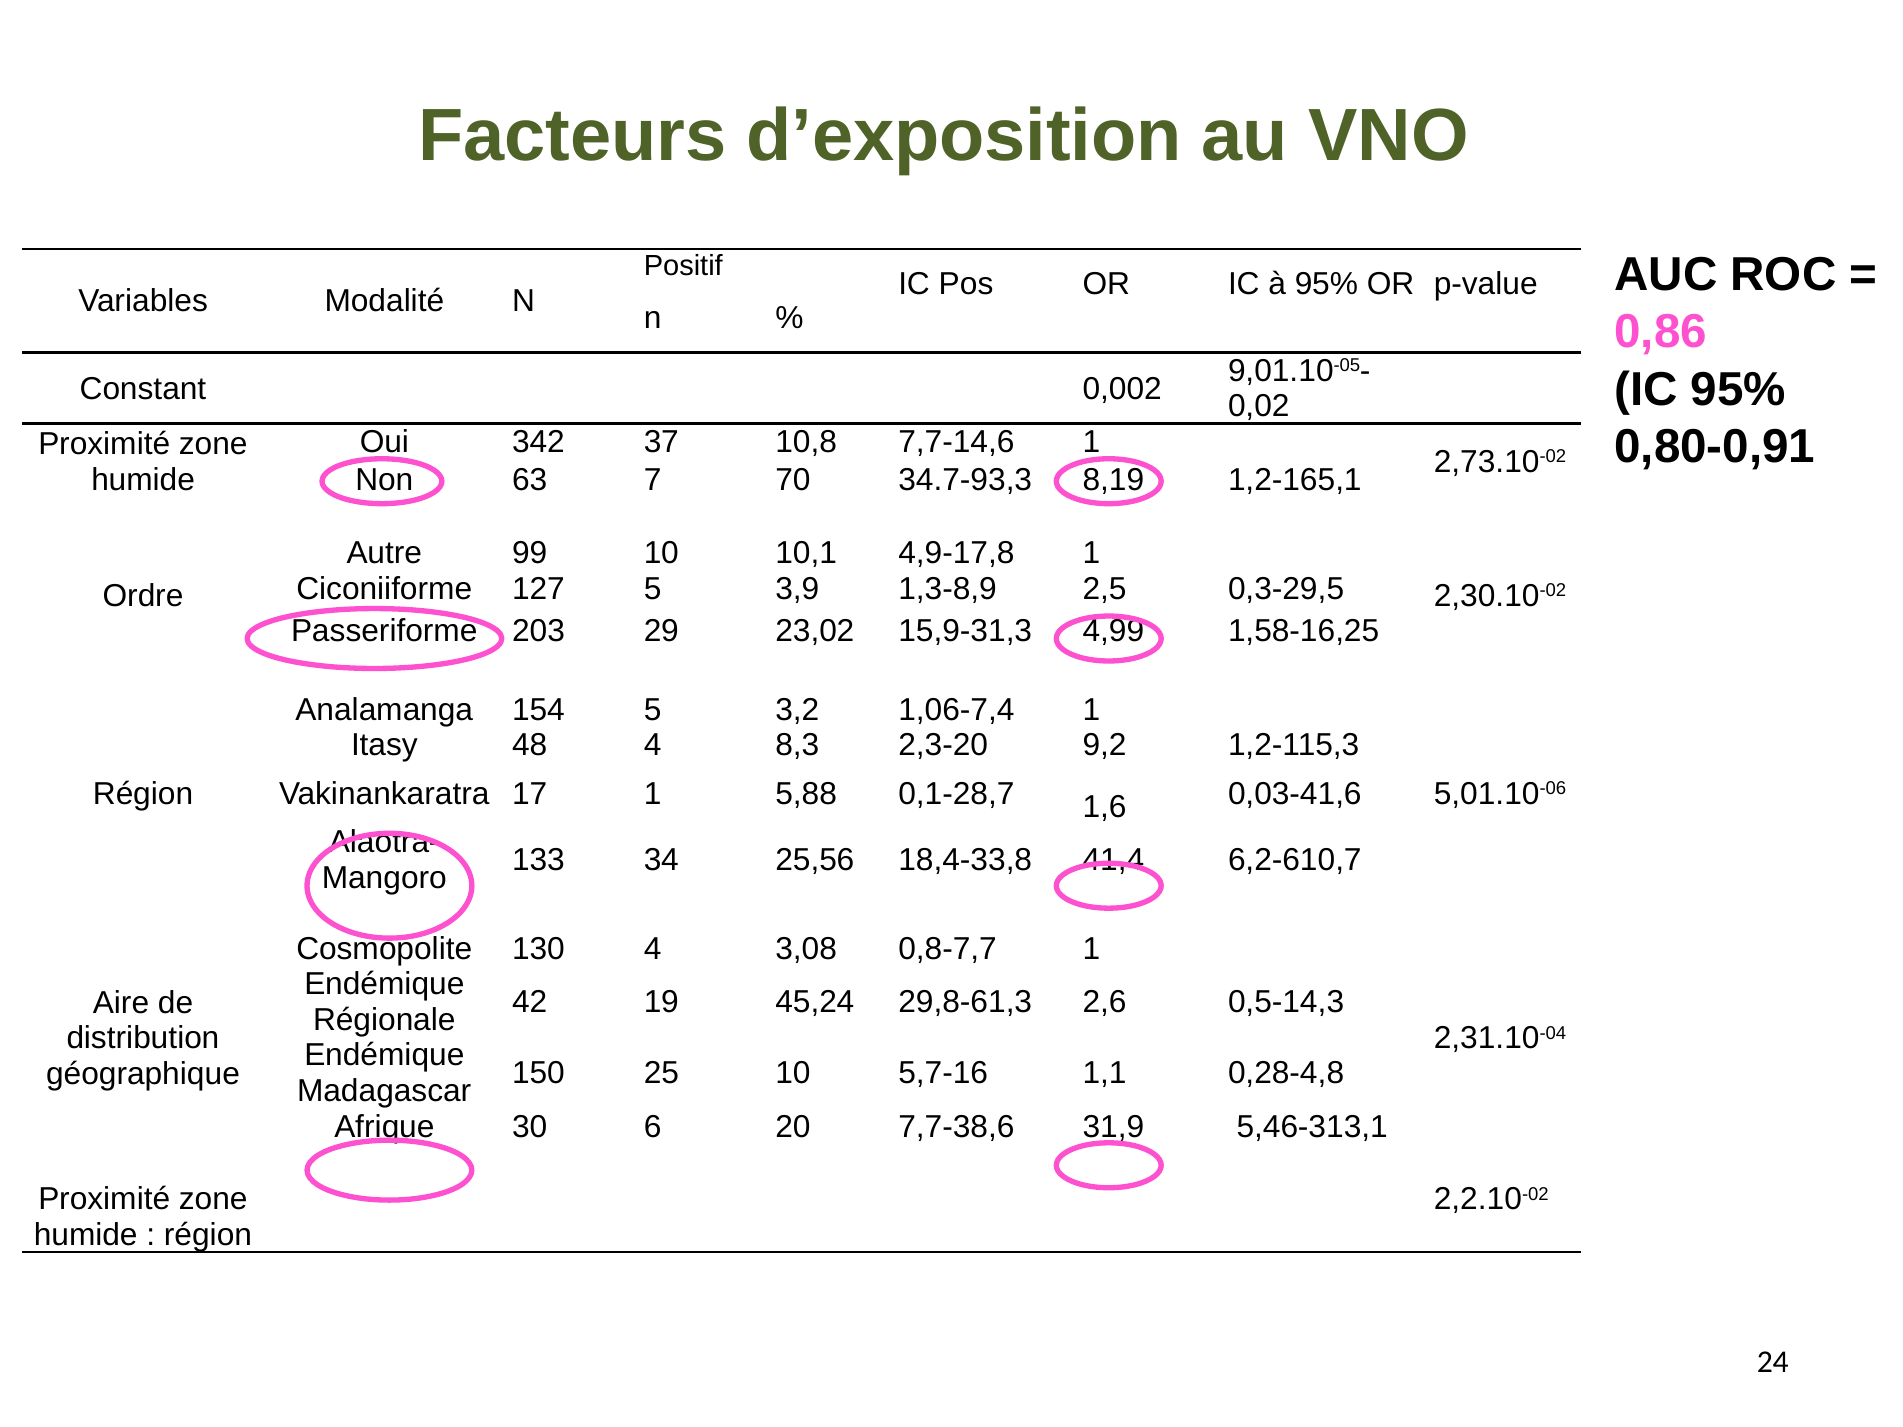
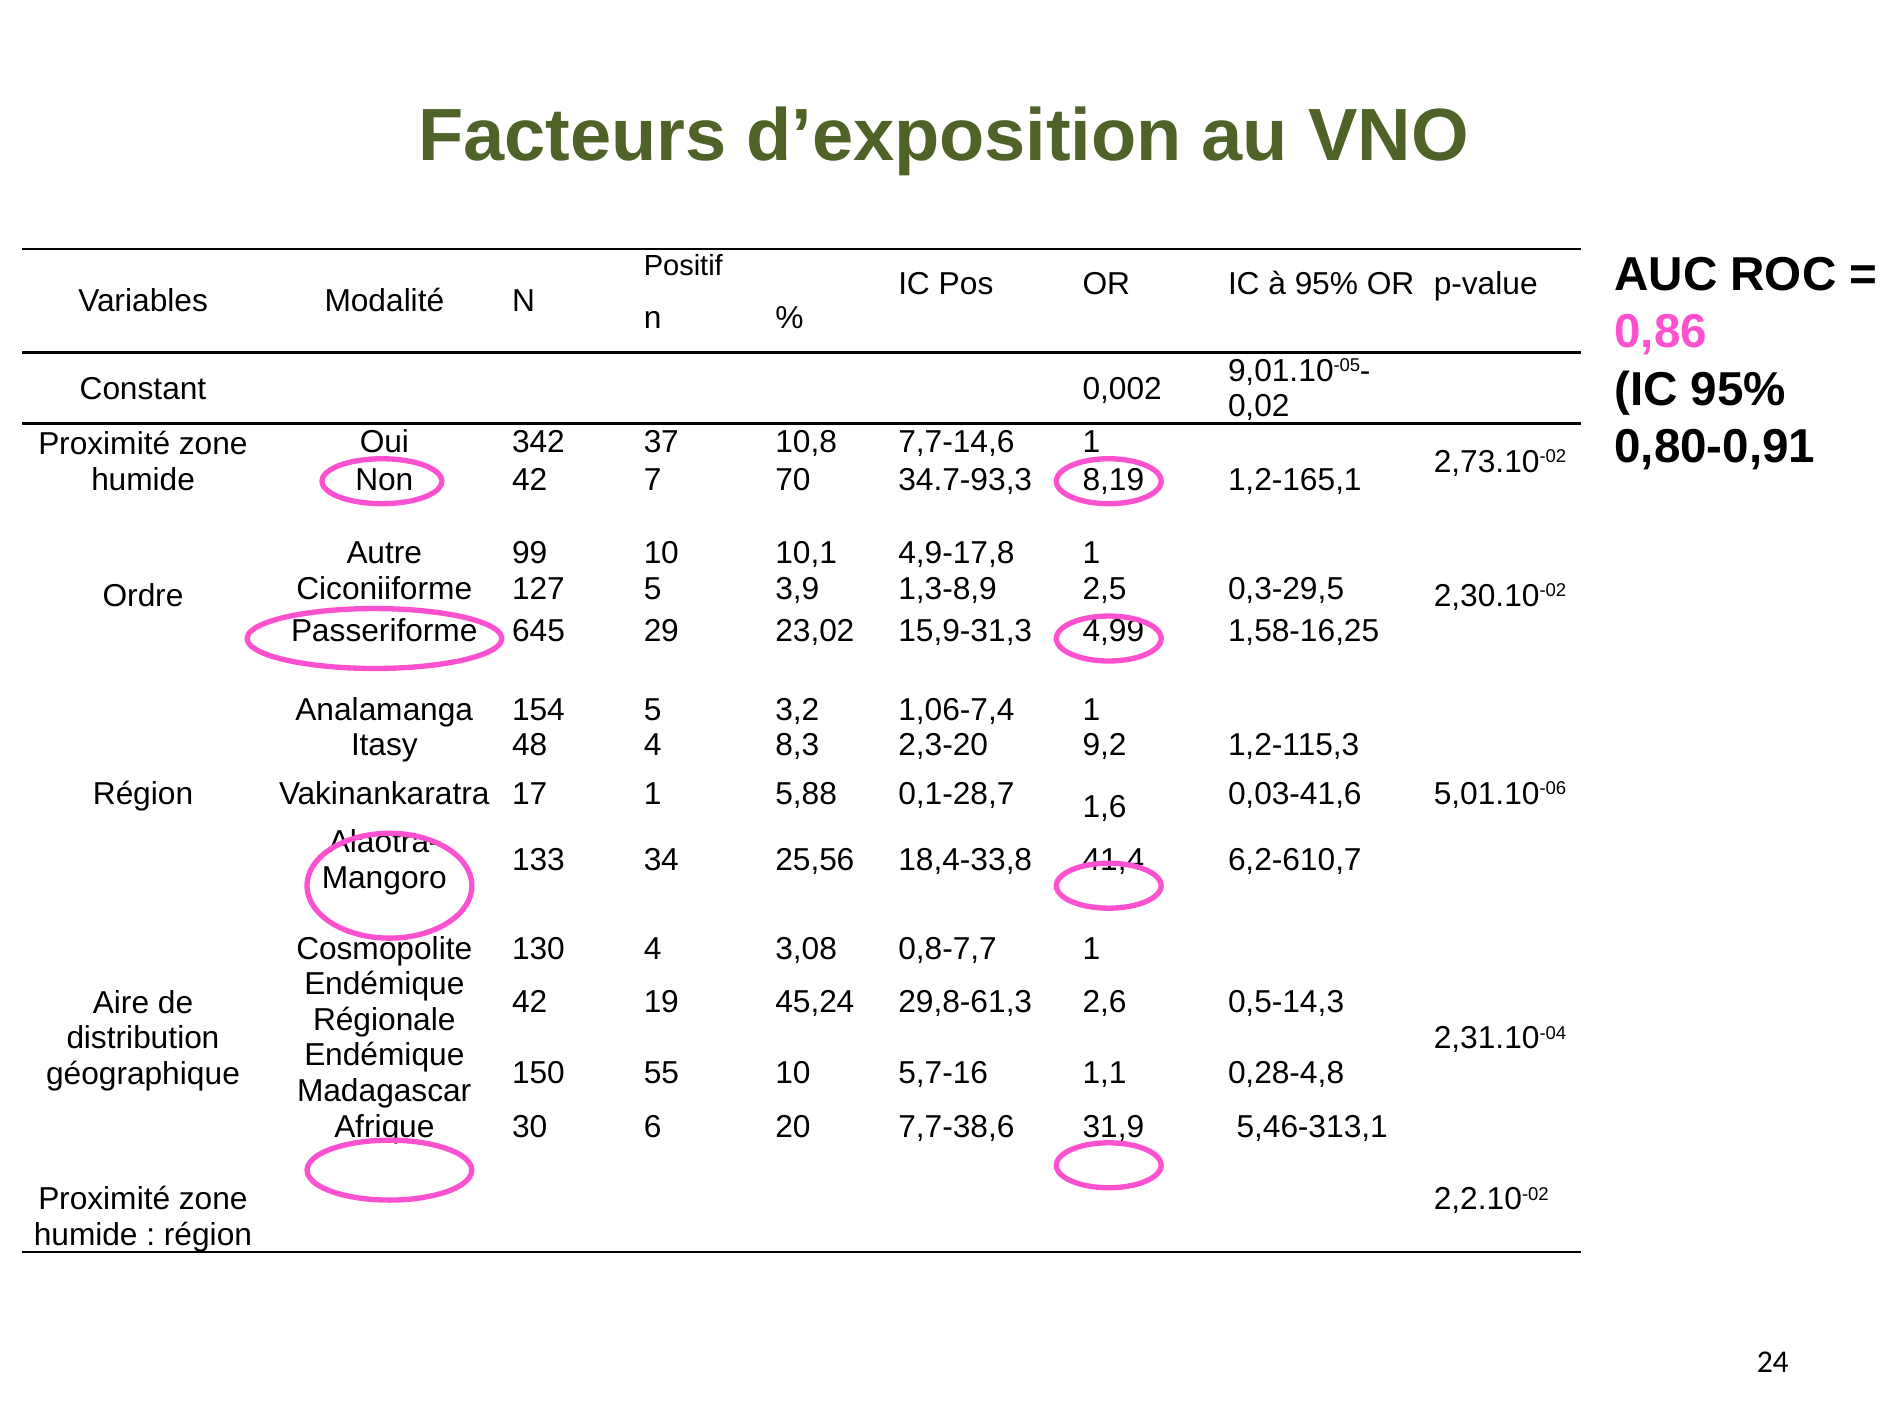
Non 63: 63 -> 42 (530, 480)
203: 203 -> 645 (538, 632)
25: 25 -> 55 (661, 1073)
